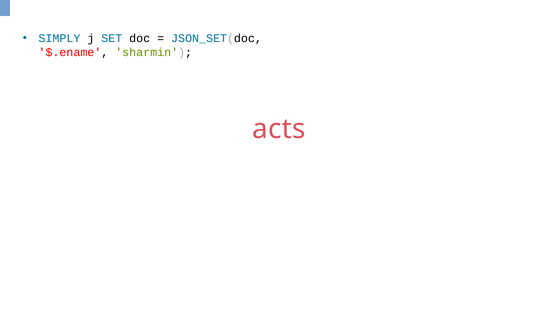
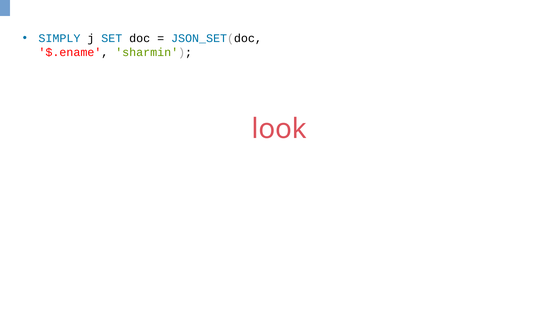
acts: acts -> look (279, 129)
